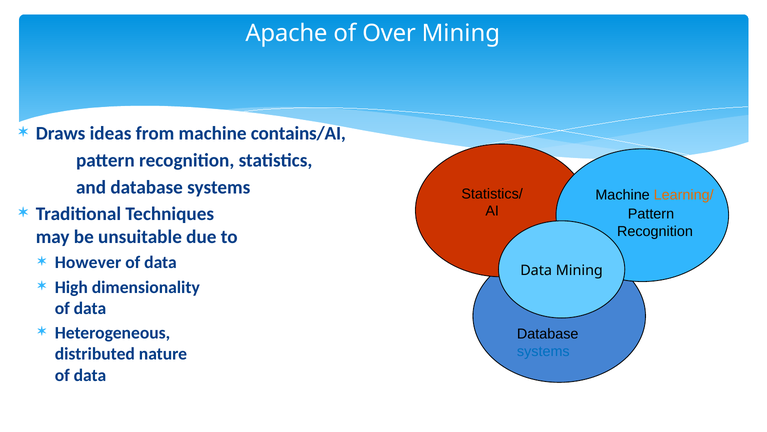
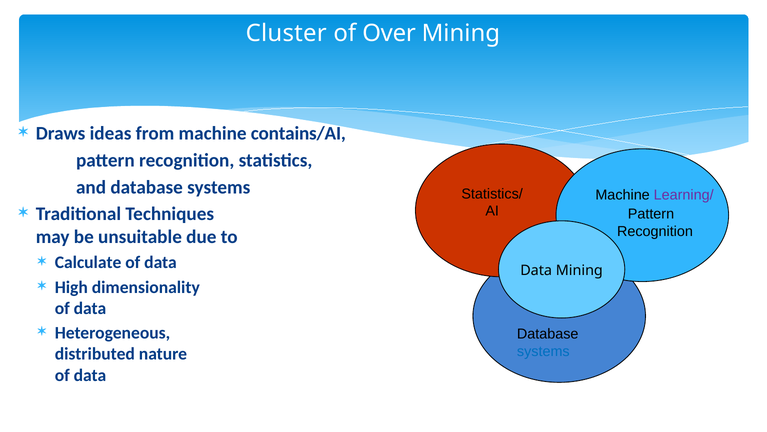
Apache: Apache -> Cluster (286, 33)
Learning/ colour: orange -> purple (684, 195)
However: However -> Calculate (88, 262)
